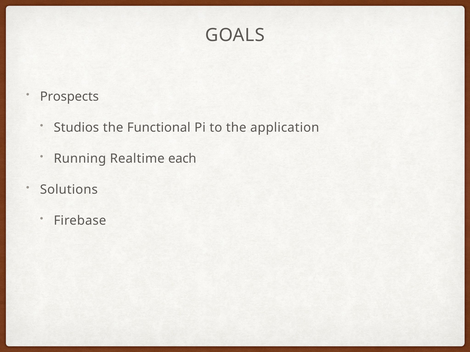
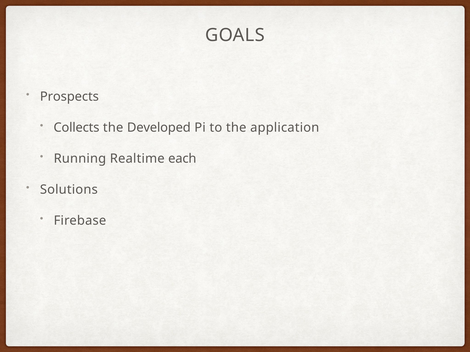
Studios: Studios -> Collects (76, 128)
Functional: Functional -> Developed (159, 128)
